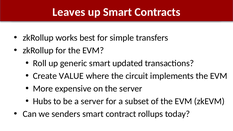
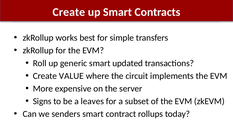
Leaves: Leaves -> Create (69, 12)
Hubs: Hubs -> Signs (42, 101)
a server: server -> leaves (92, 101)
